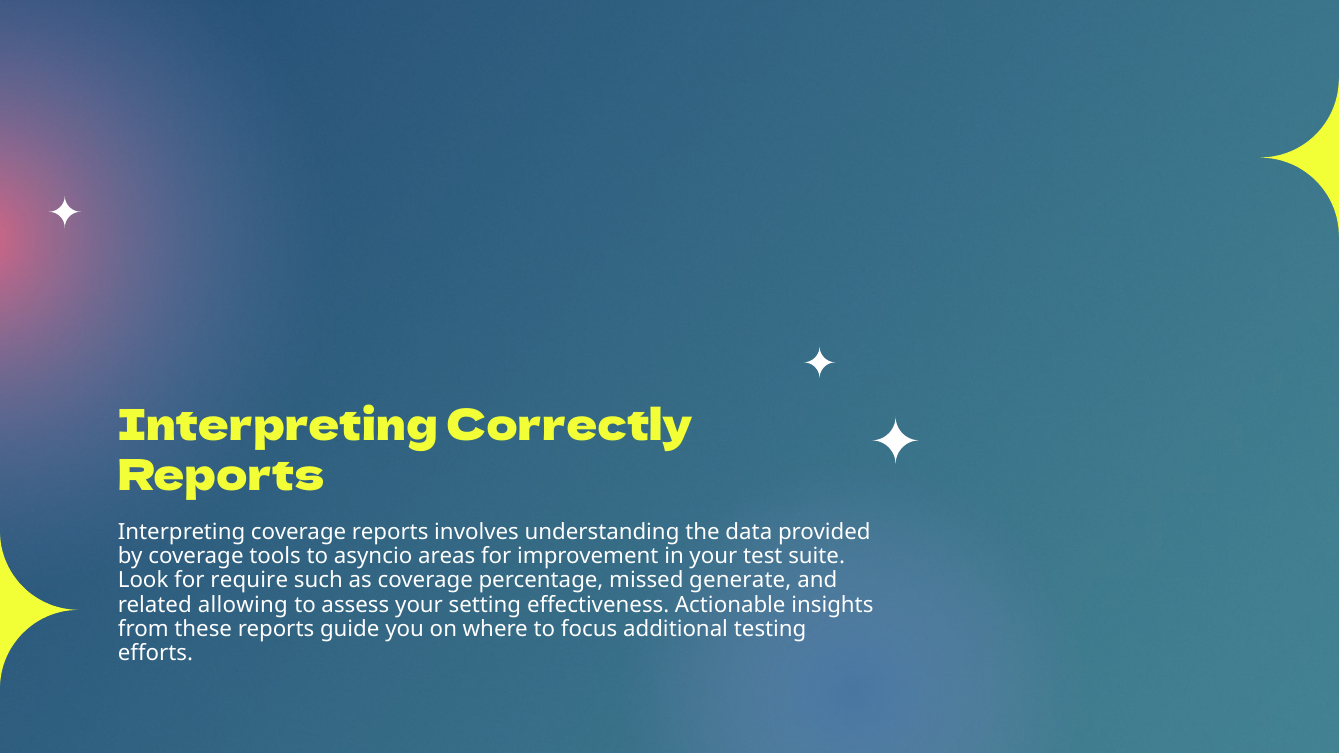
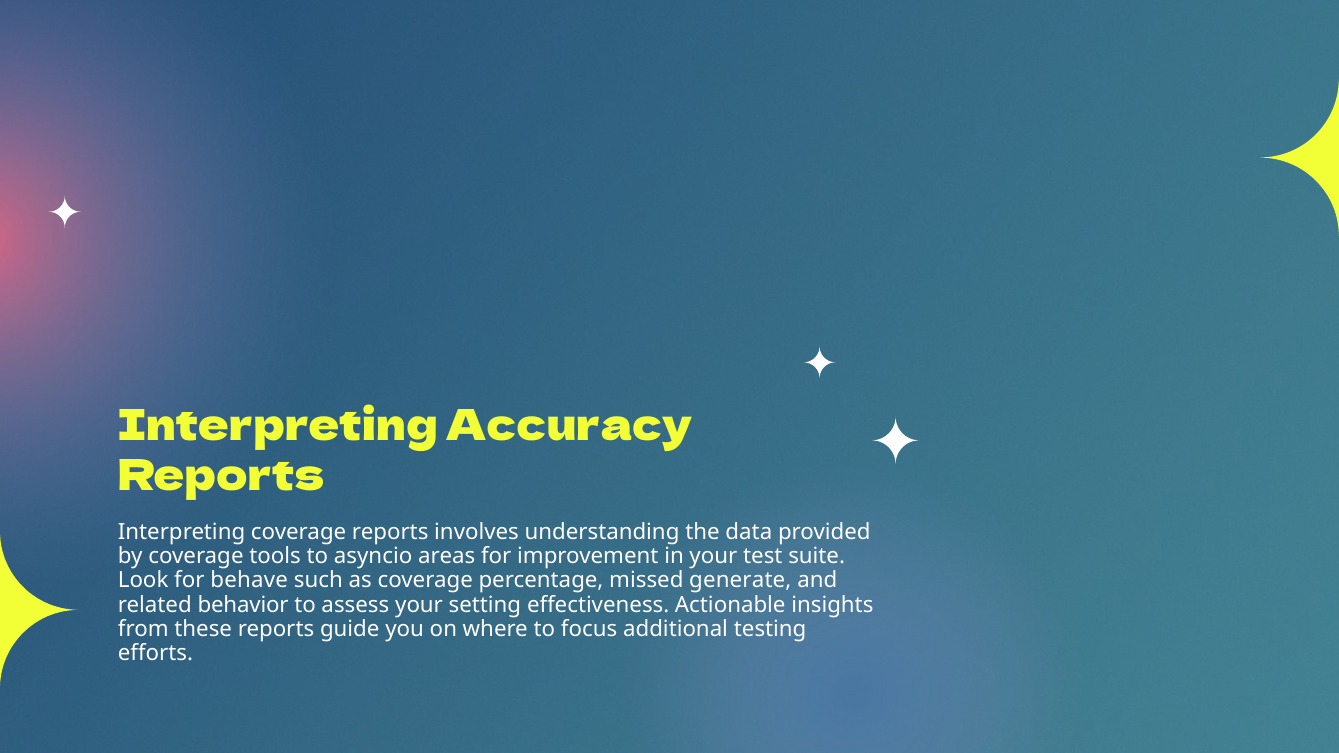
Correctly: Correctly -> Accuracy (569, 427)
require: require -> behave (249, 581)
allowing: allowing -> behavior (243, 605)
